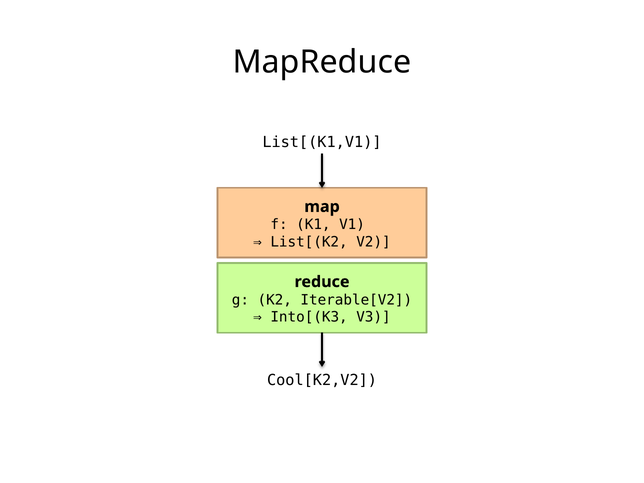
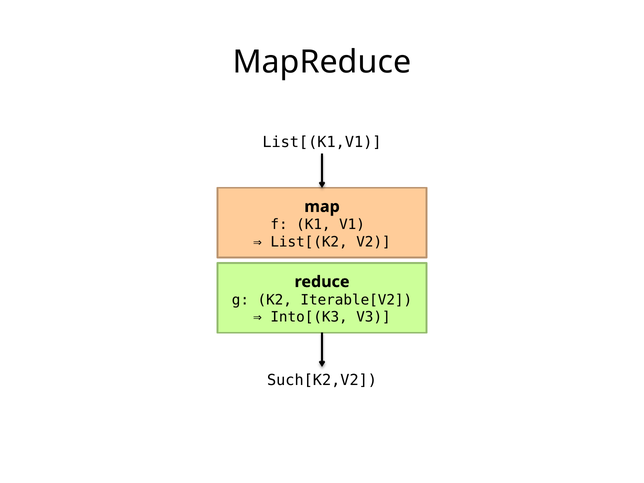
Cool[K2,V2: Cool[K2,V2 -> Such[K2,V2 (322, 380)
